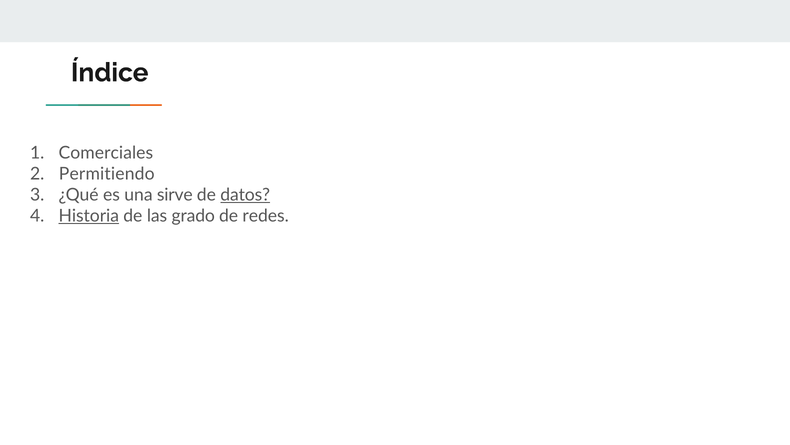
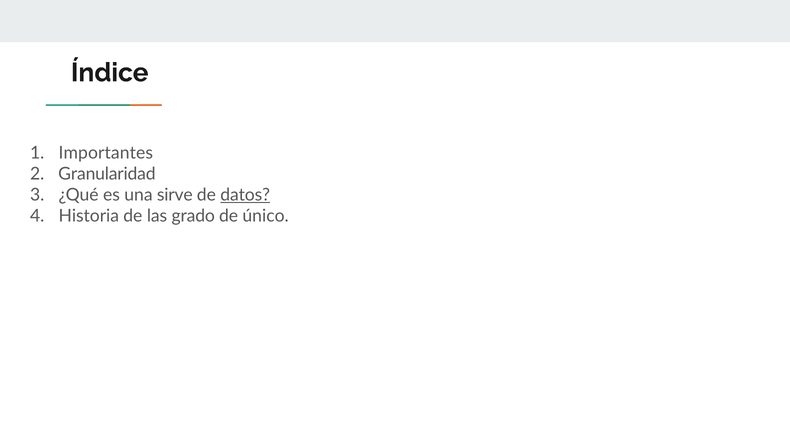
Comerciales: Comerciales -> Importantes (106, 153)
Permitiendo: Permitiendo -> Granularidad (107, 174)
Historia underline: present -> none (89, 216)
redes: redes -> único (266, 216)
